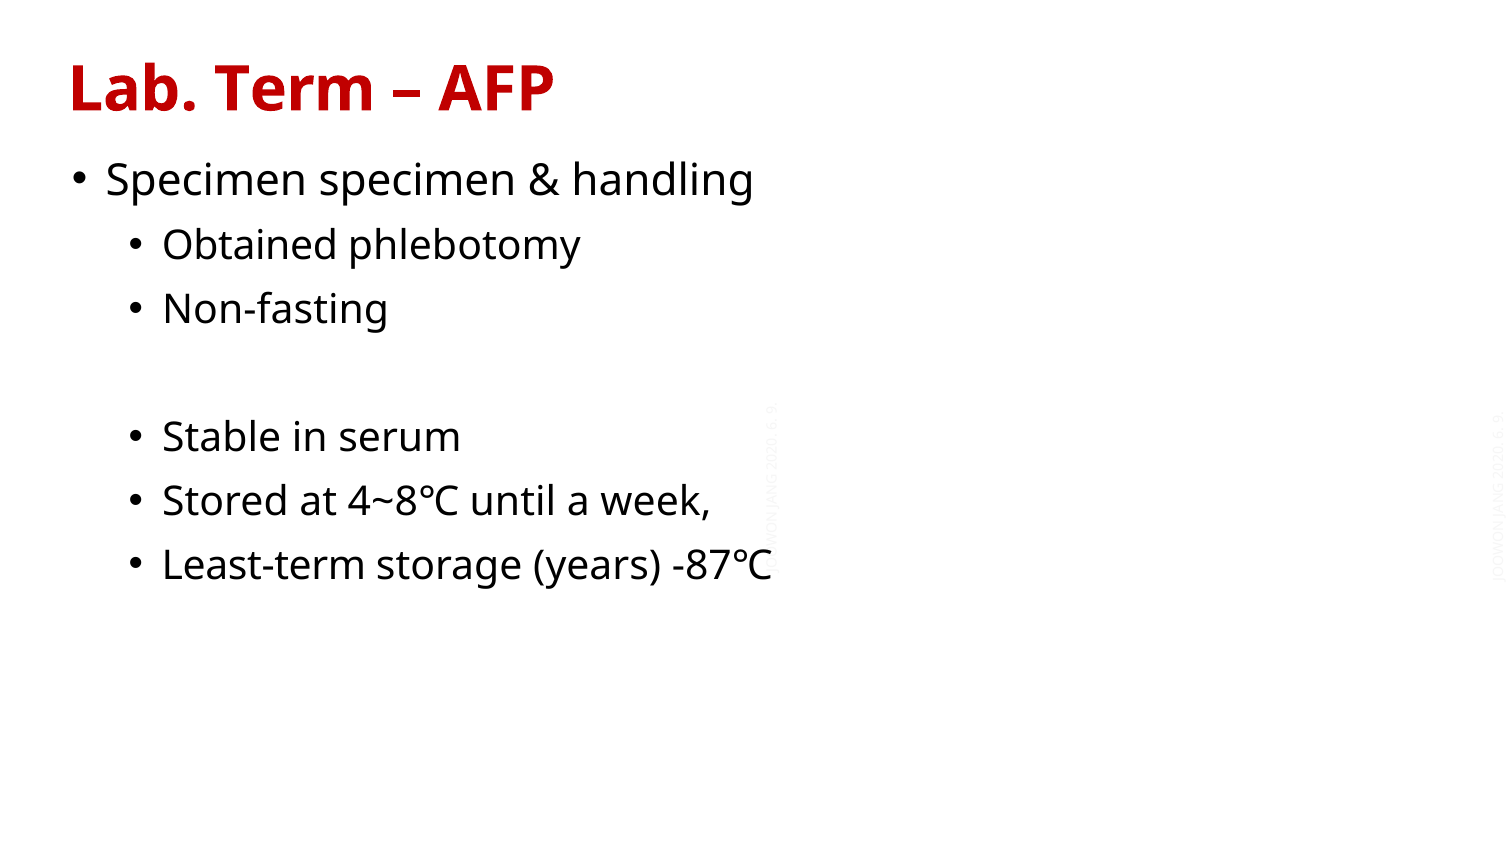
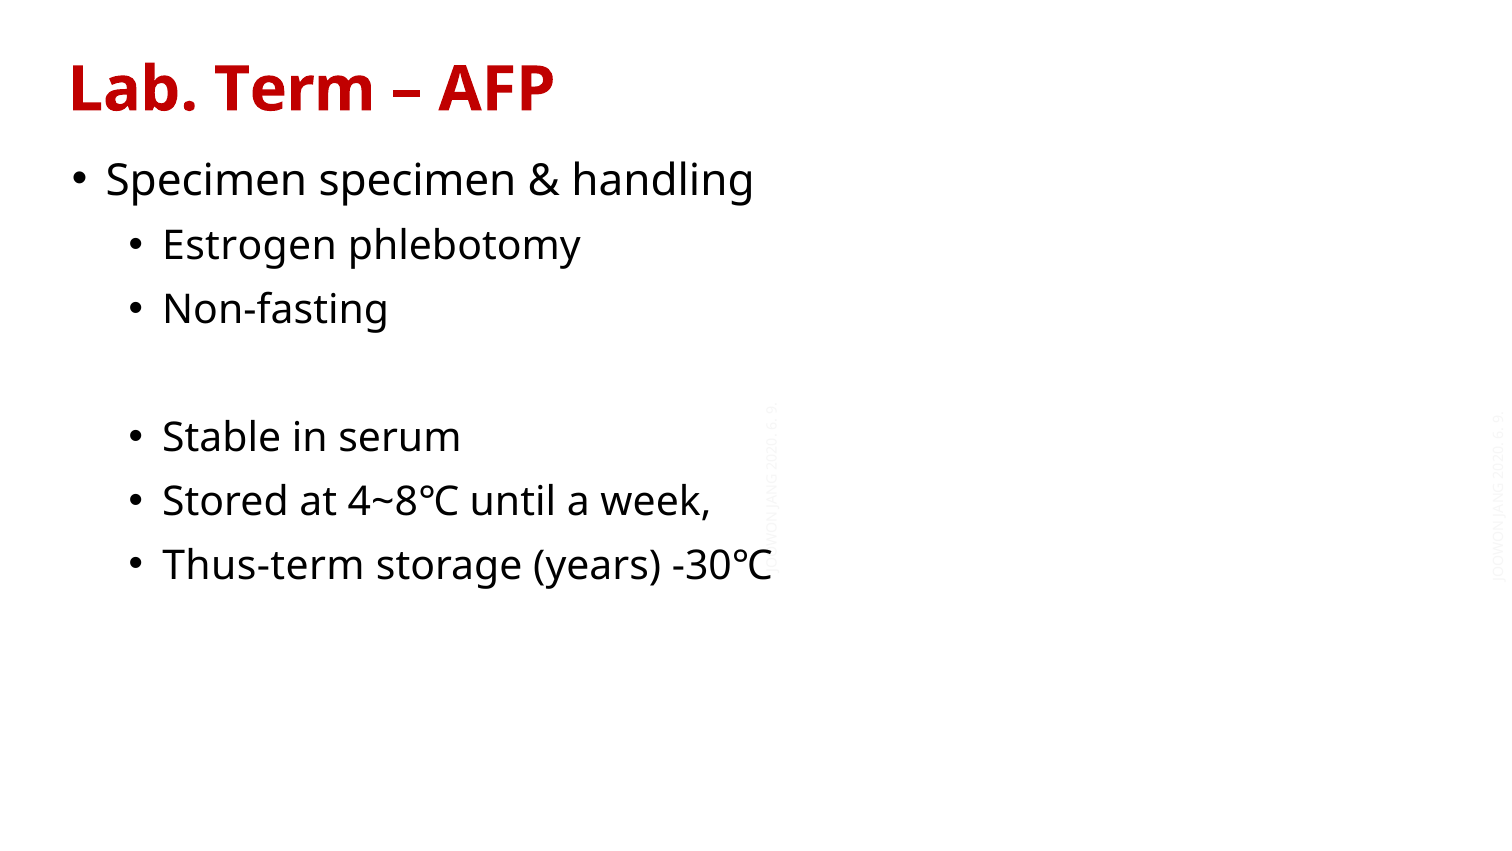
Obtained: Obtained -> Estrogen (250, 246)
Least-term: Least-term -> Thus-term (264, 565)
-87℃: -87℃ -> -30℃ (722, 565)
